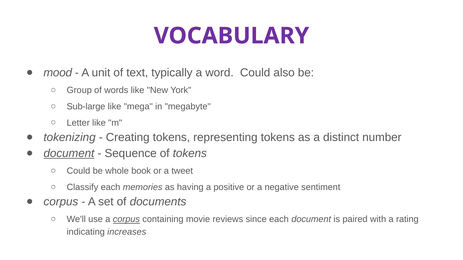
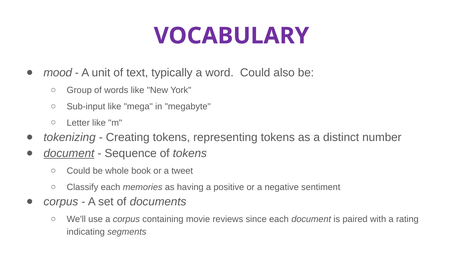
Sub-large: Sub-large -> Sub-input (86, 107)
corpus underline: present -> none (126, 220)
increases: increases -> segments (127, 232)
